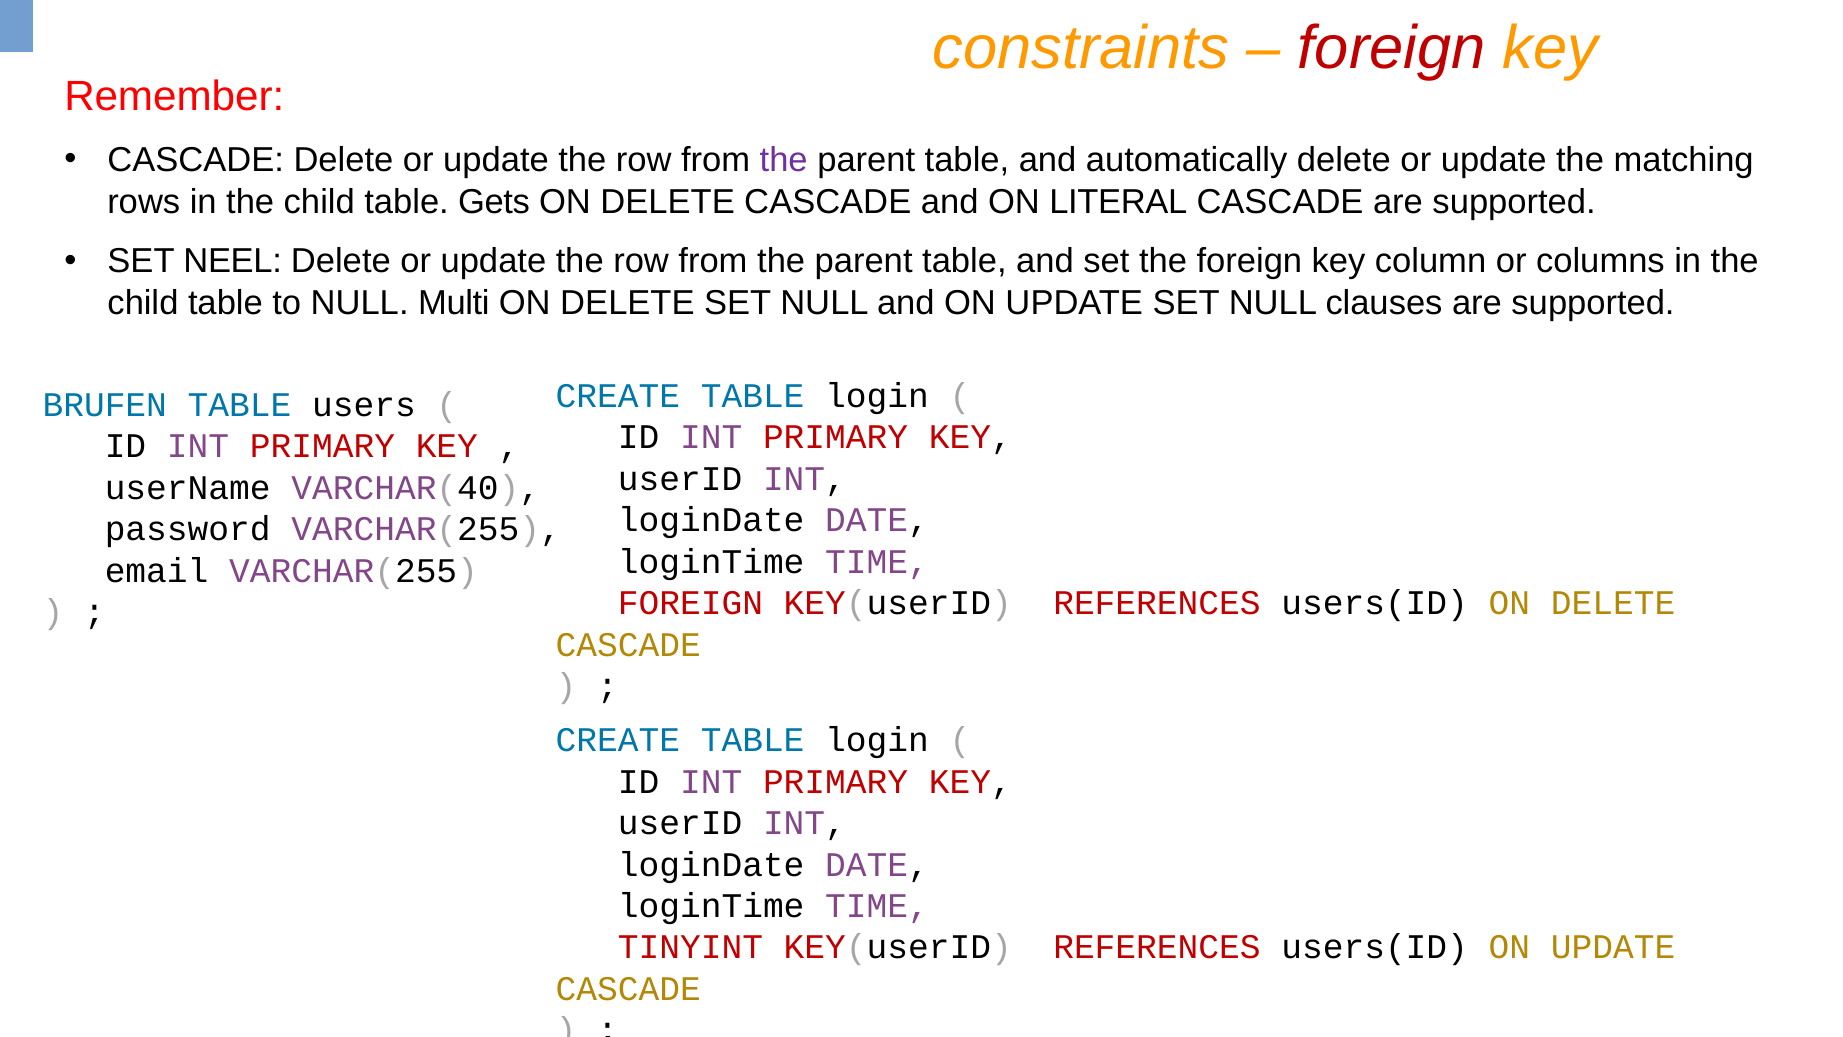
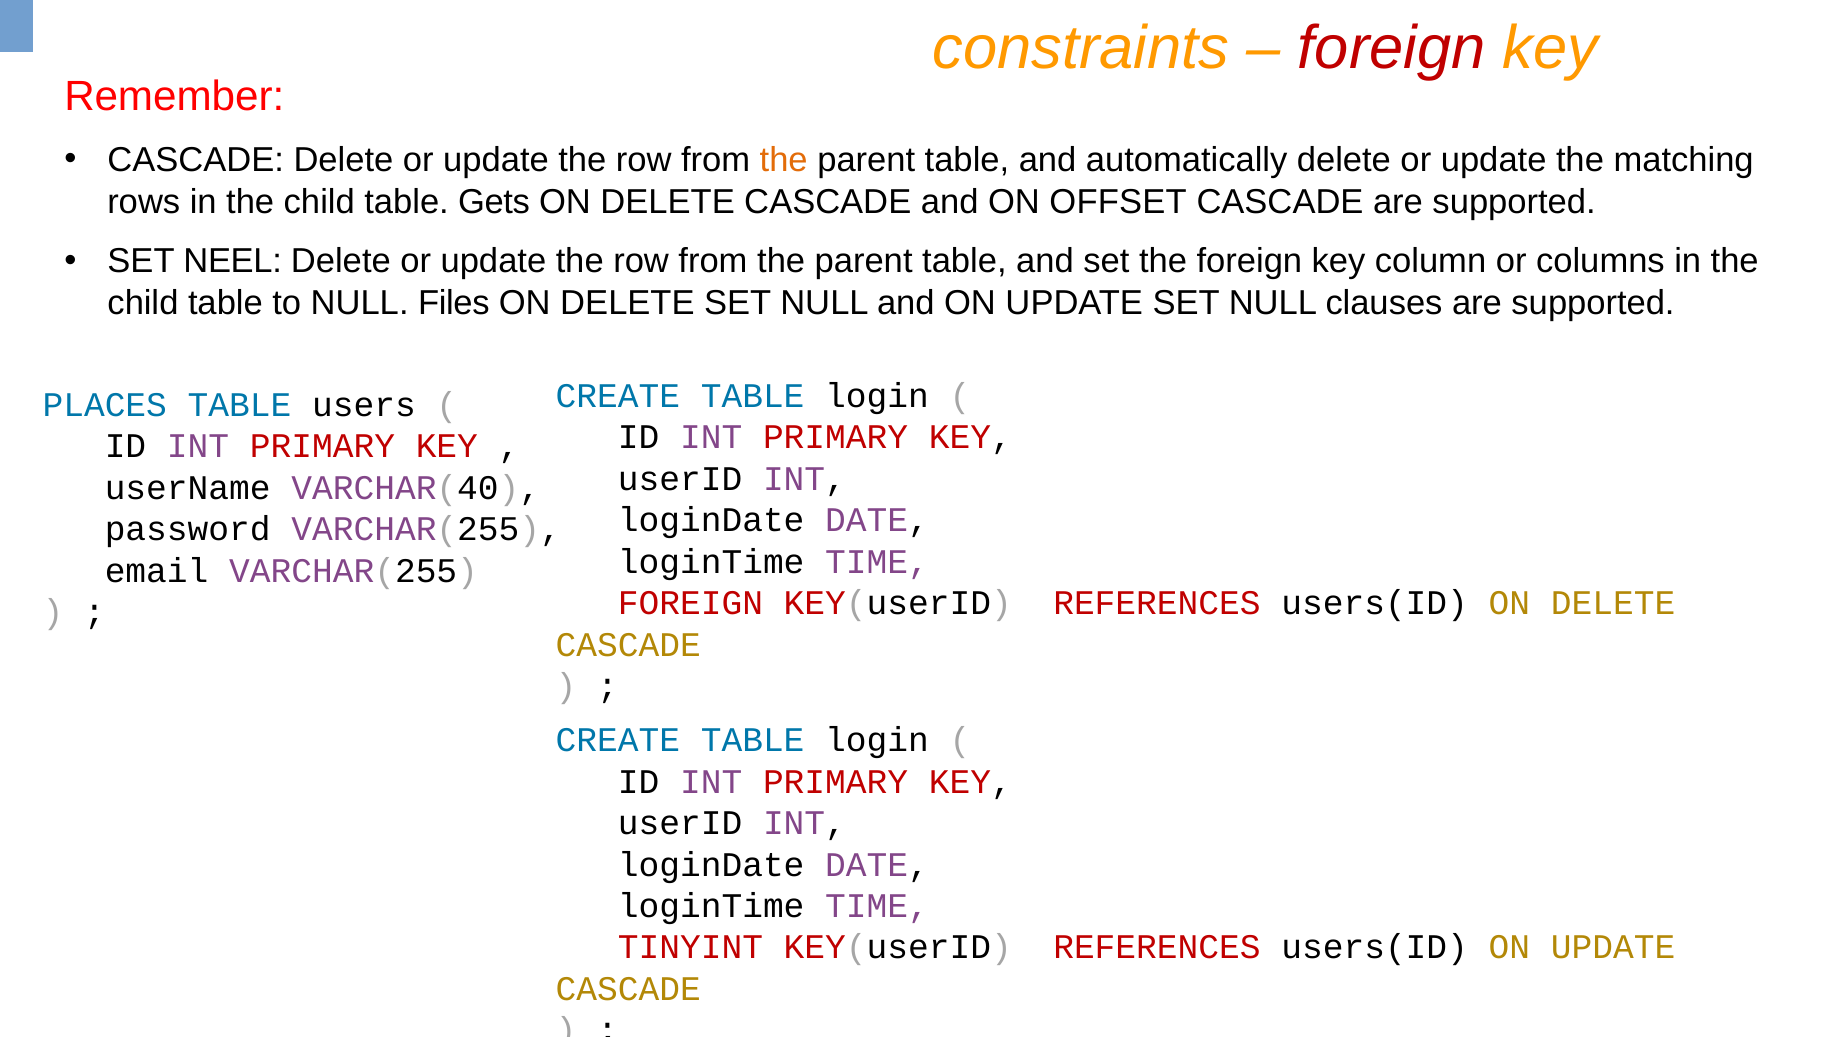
the colour: purple -> orange (784, 160)
LITERAL: LITERAL -> OFFSET (1118, 202)
Multi: Multi -> Files (454, 303)
BRUFEN: BRUFEN -> PLACES (105, 405)
